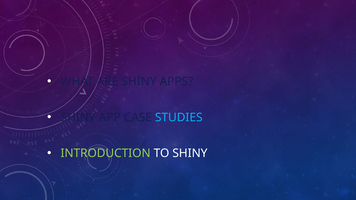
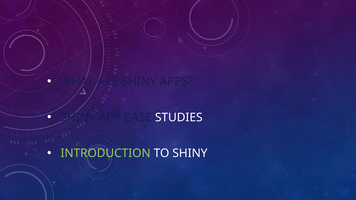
STUDIES colour: light blue -> white (179, 118)
